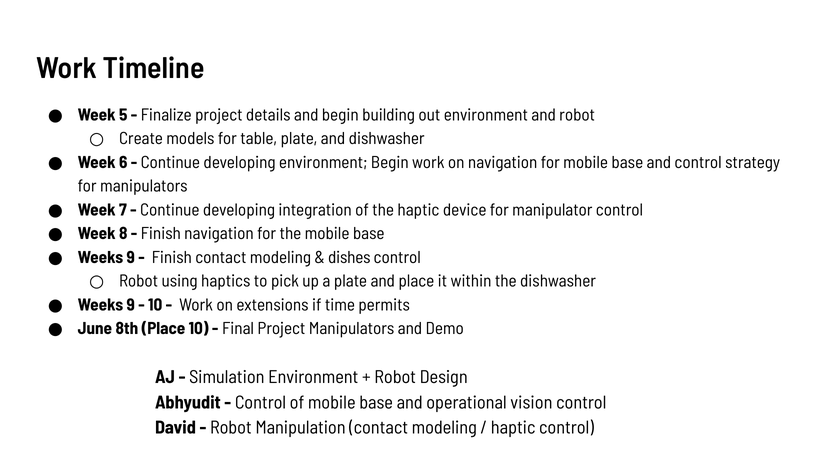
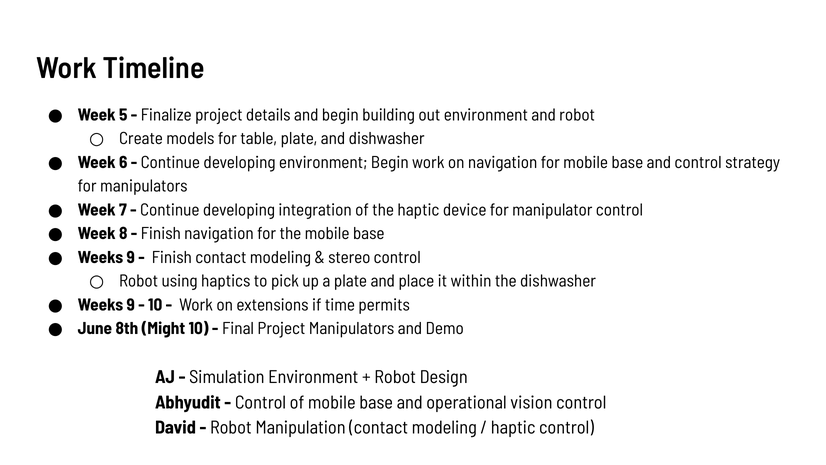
dishes: dishes -> stereo (349, 257)
8th Place: Place -> Might (163, 328)
